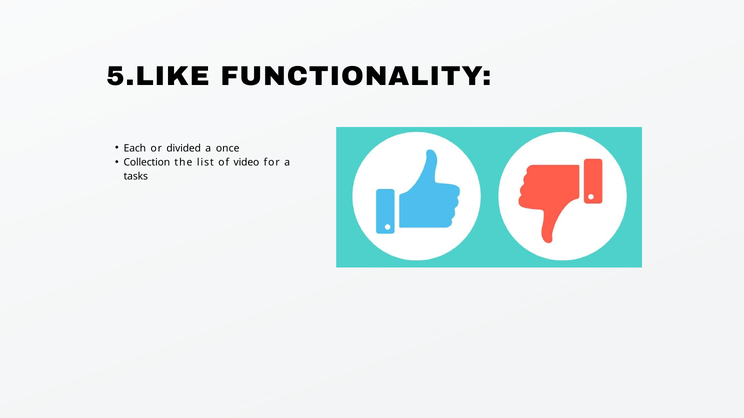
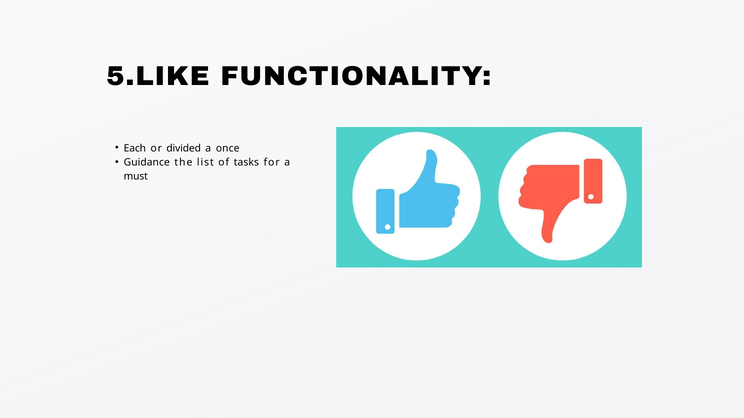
Collection: Collection -> Guidance (147, 162)
video: video -> tasks (246, 162)
tasks: tasks -> must (136, 177)
